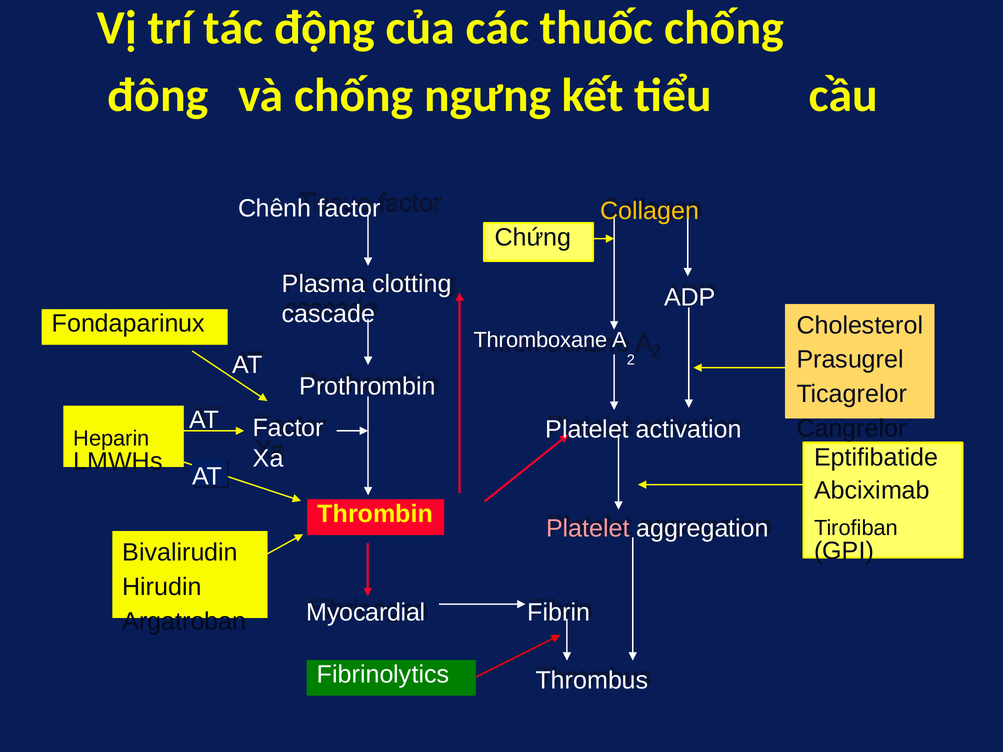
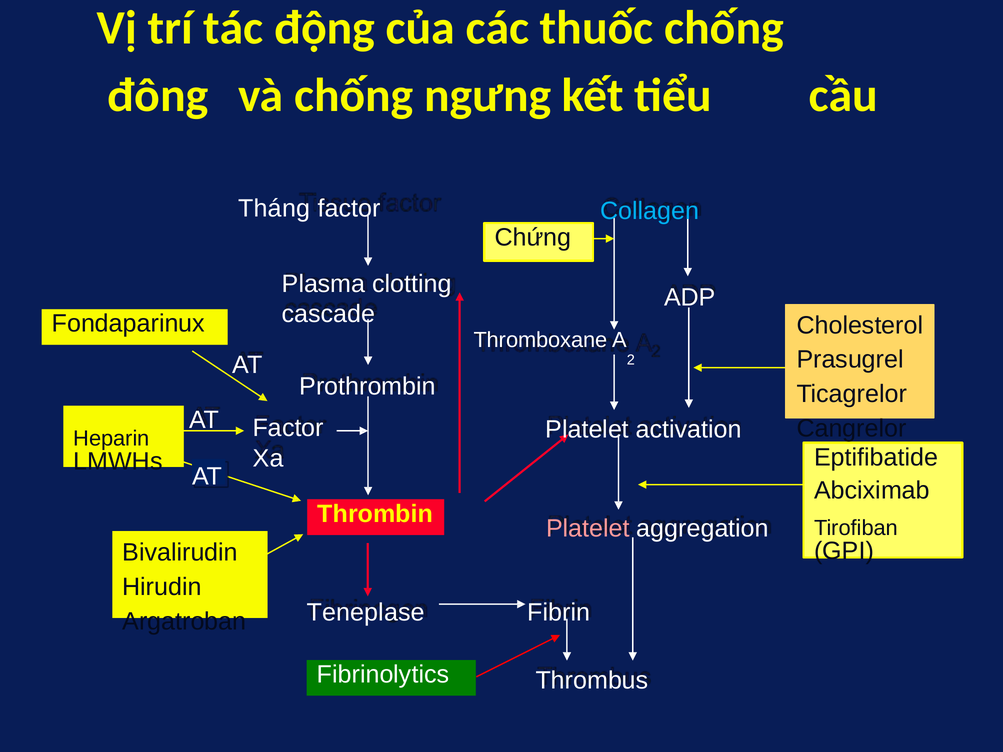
Chênh: Chênh -> Tháng (274, 208)
Collagen colour: yellow -> light blue (650, 211)
Myocardial: Myocardial -> Teneplase (366, 613)
